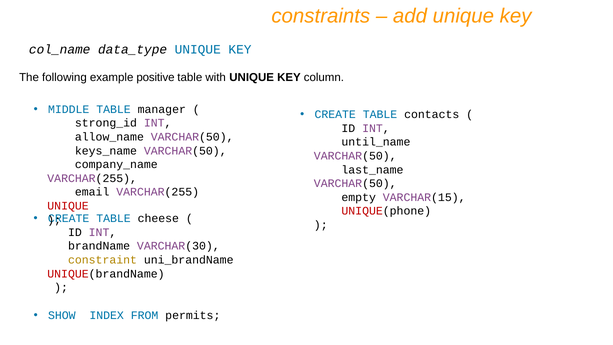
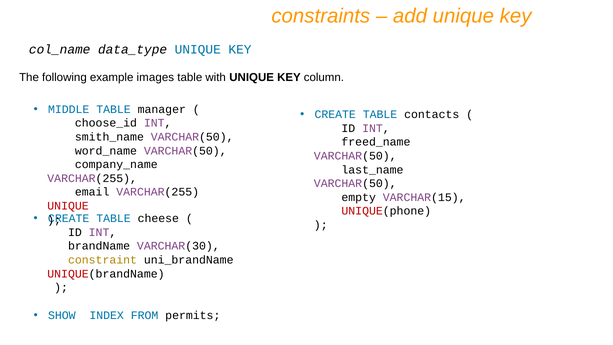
positive: positive -> images (155, 77)
strong_id: strong_id -> choose_id (106, 123)
allow_name: allow_name -> smith_name (109, 137)
until_name: until_name -> freed_name (376, 142)
keys_name: keys_name -> word_name (106, 151)
